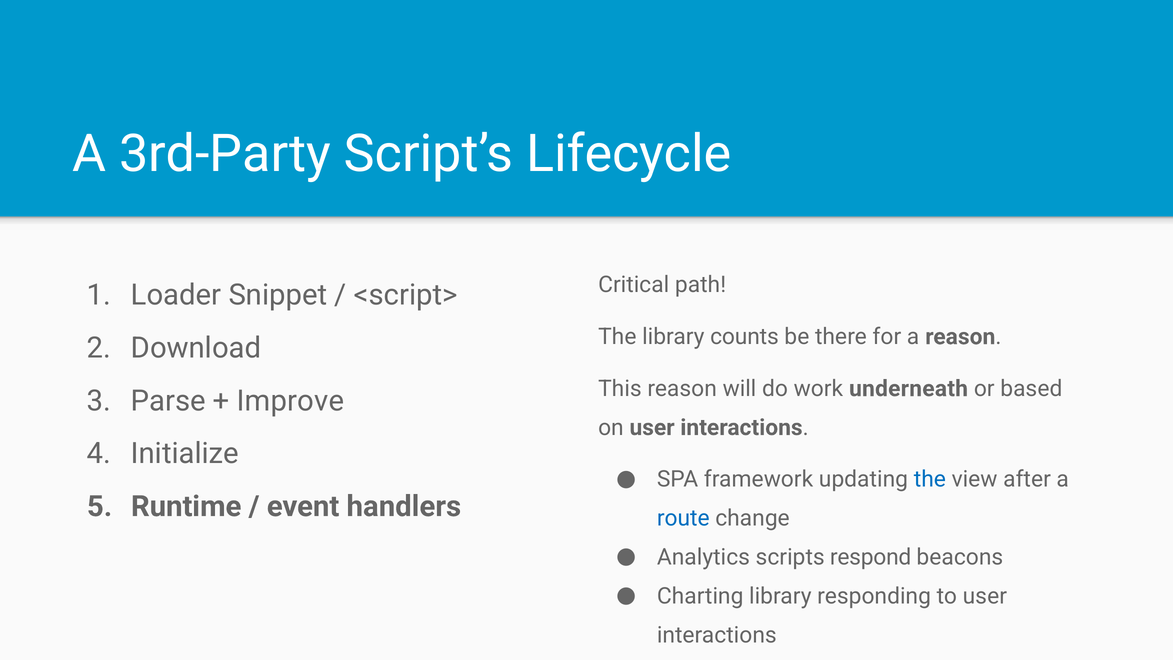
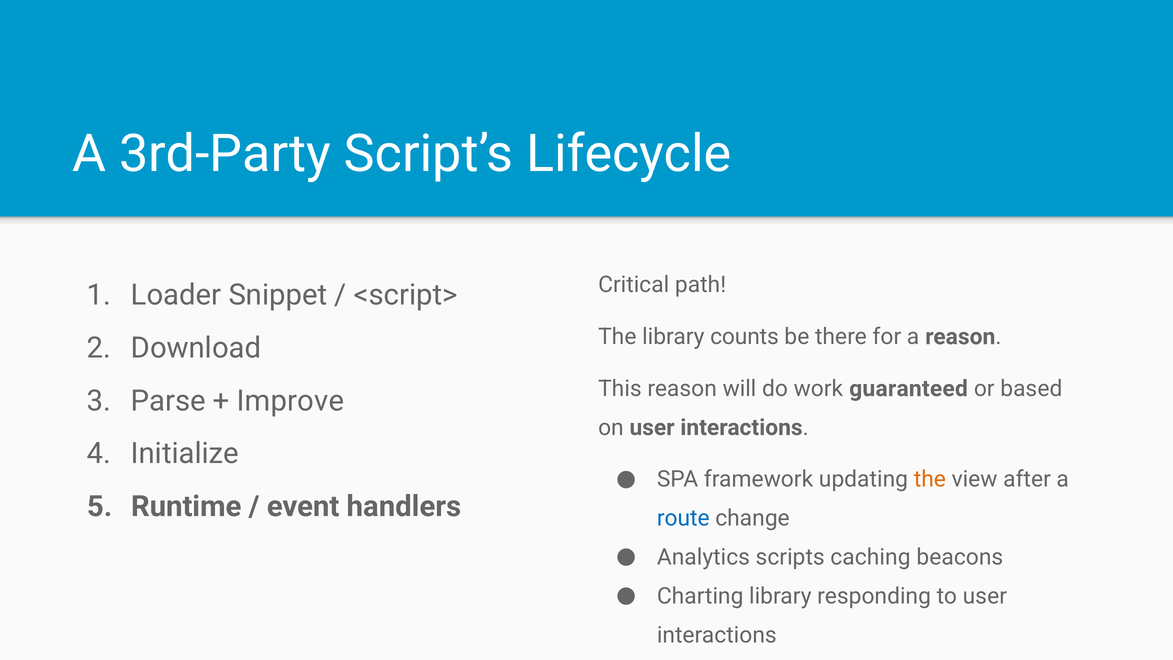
underneath: underneath -> guaranteed (909, 389)
the colour: blue -> orange (930, 479)
respond: respond -> caching (870, 557)
